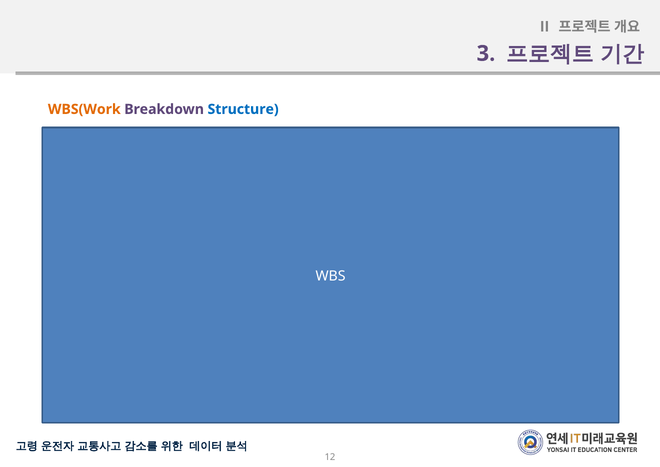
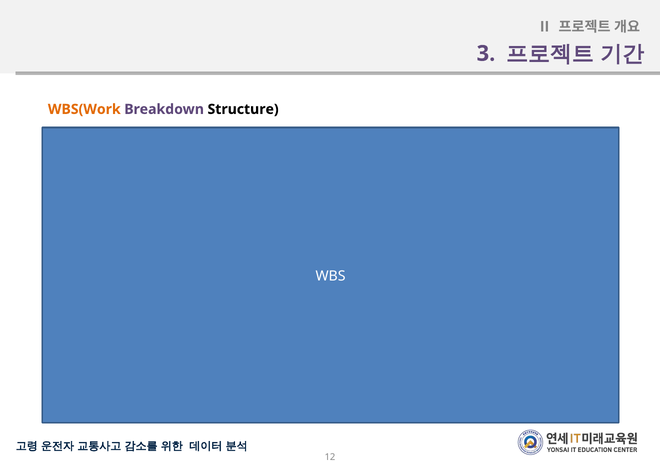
Structure colour: blue -> black (243, 109)
